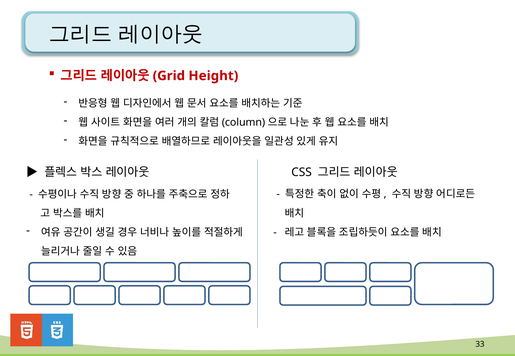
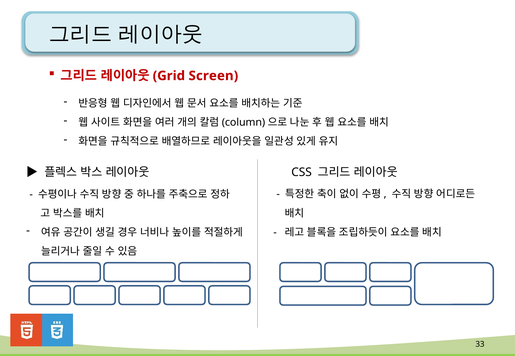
Height: Height -> Screen (213, 76)
